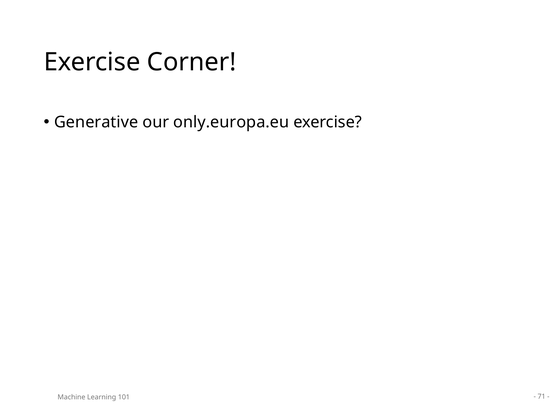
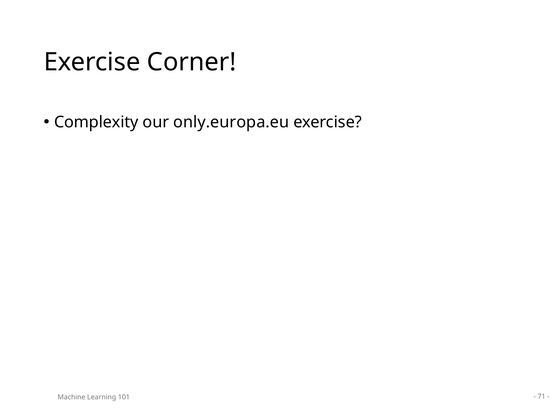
Generative: Generative -> Complexity (96, 122)
